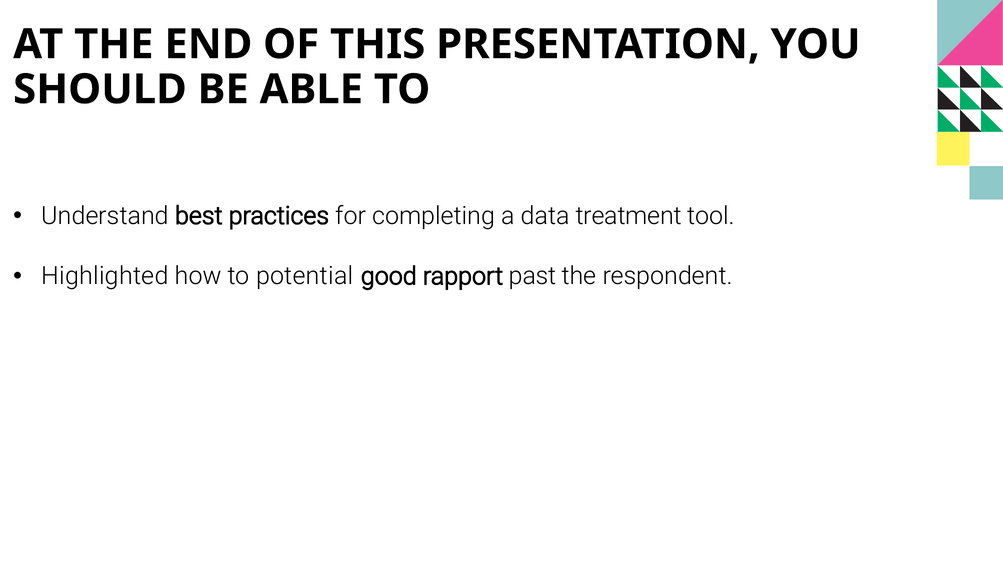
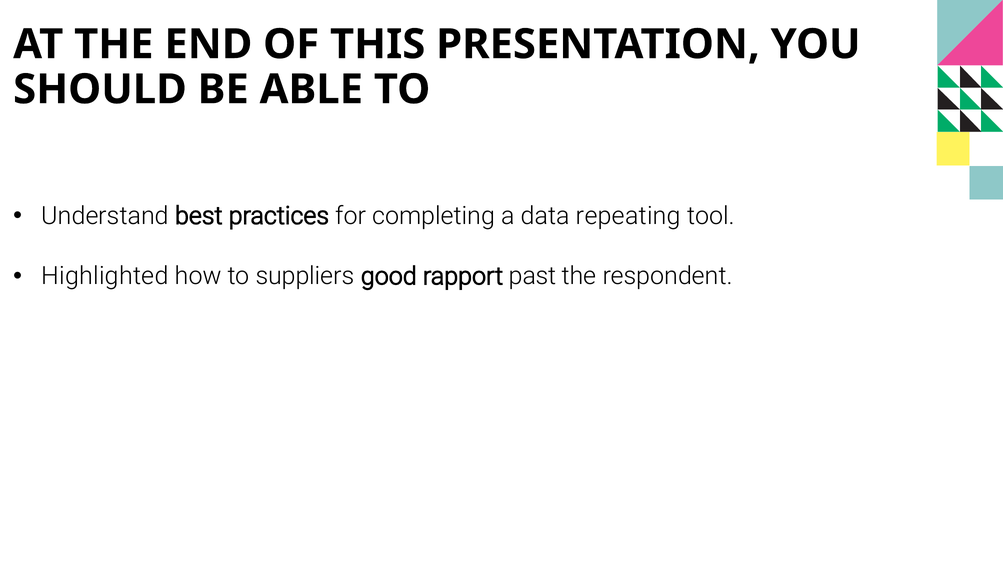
treatment: treatment -> repeating (628, 216)
potential: potential -> suppliers (305, 276)
